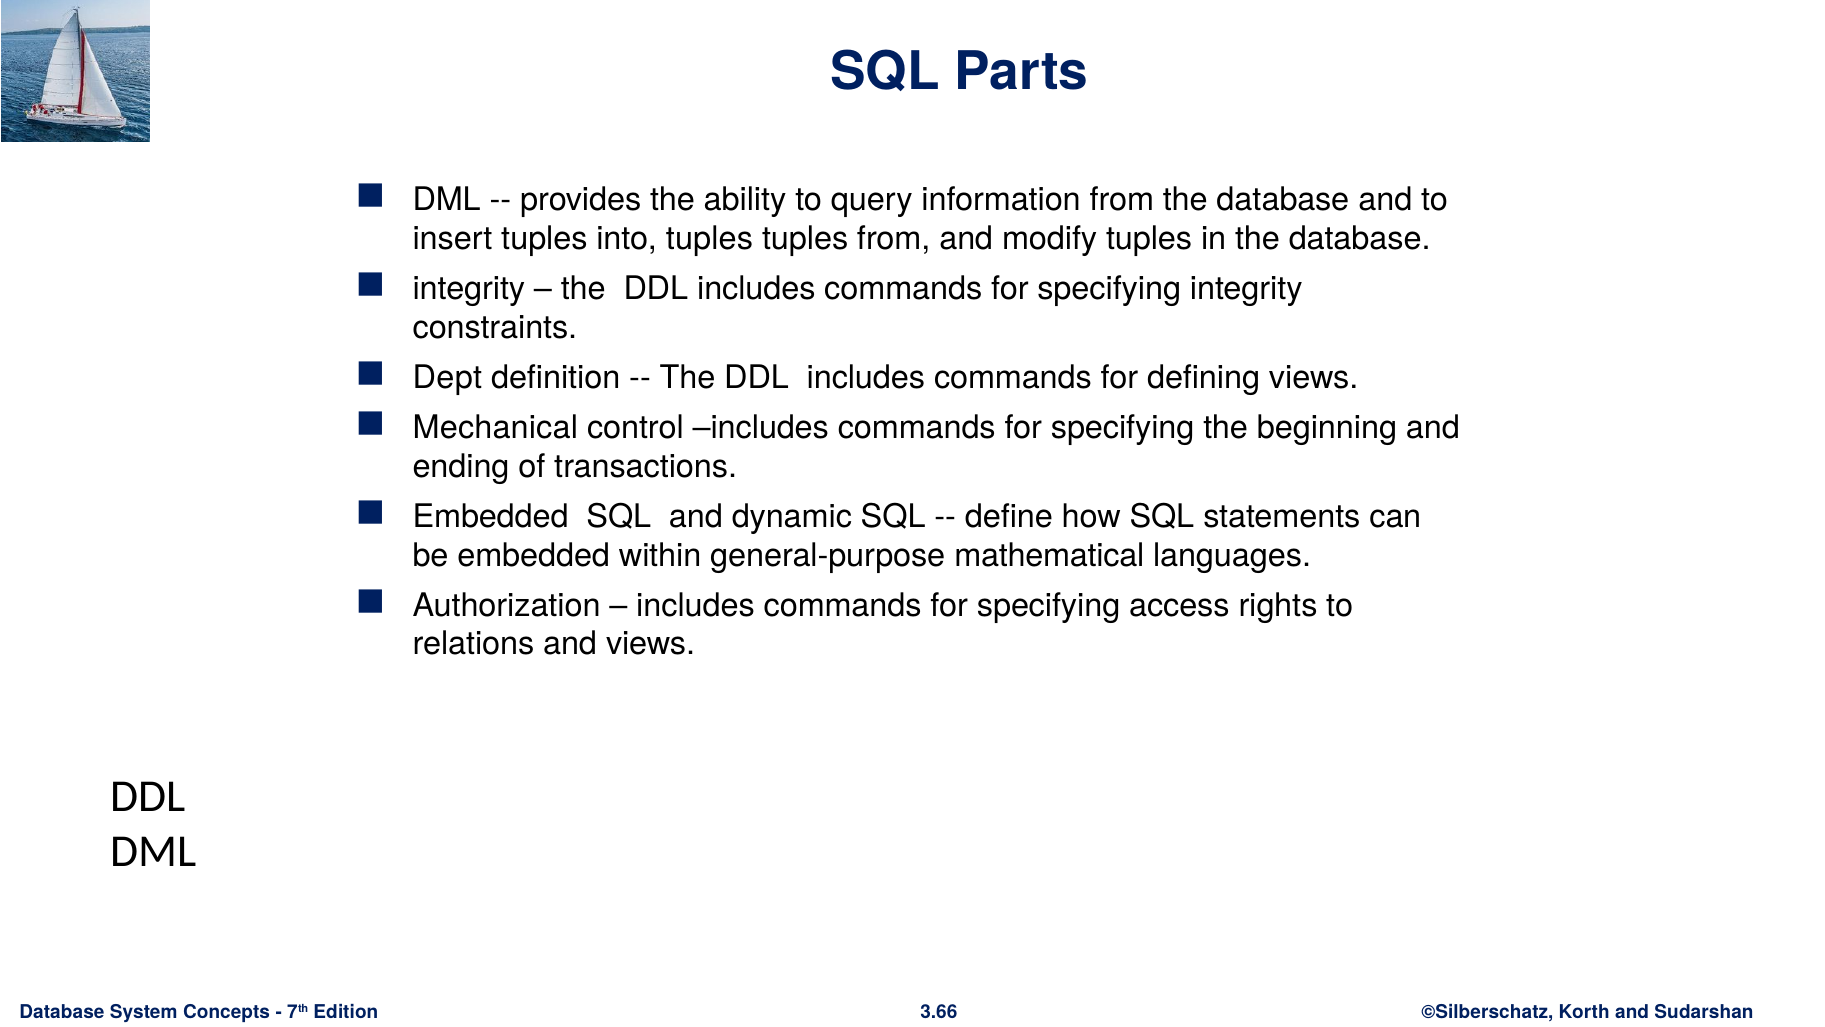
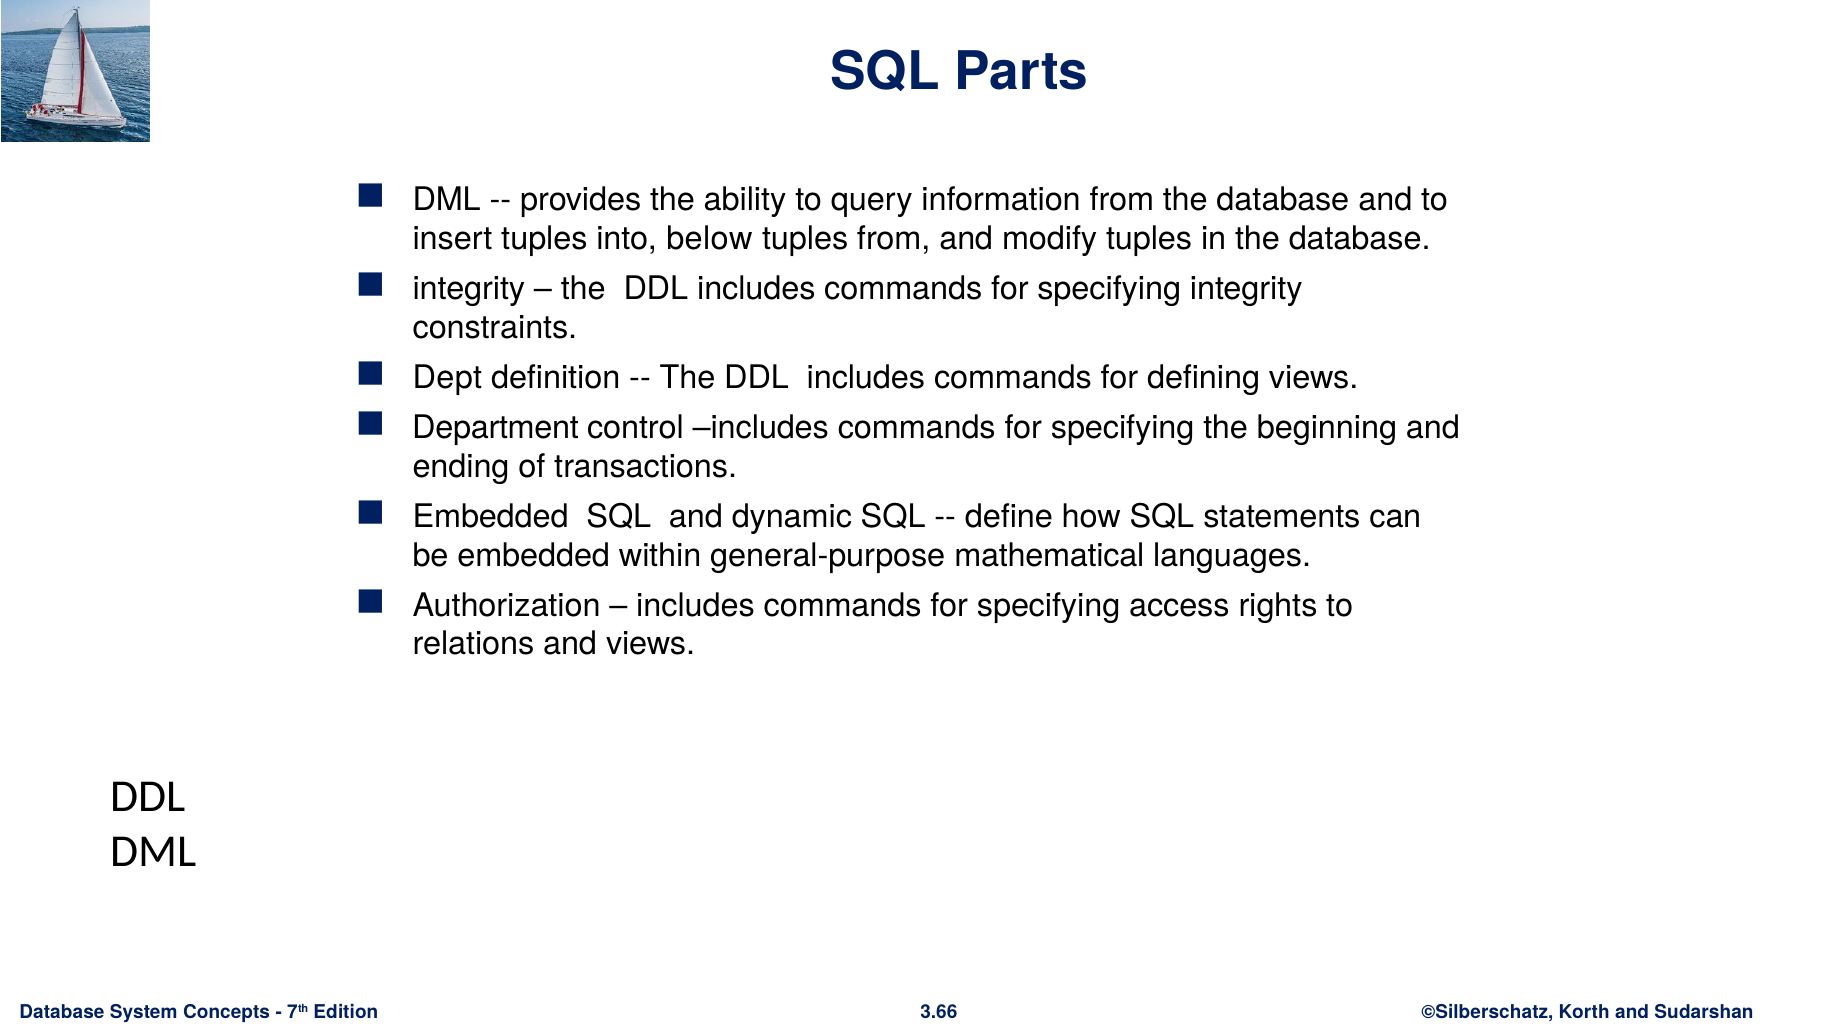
into tuples: tuples -> below (709, 238)
Mechanical: Mechanical -> Department (496, 427)
